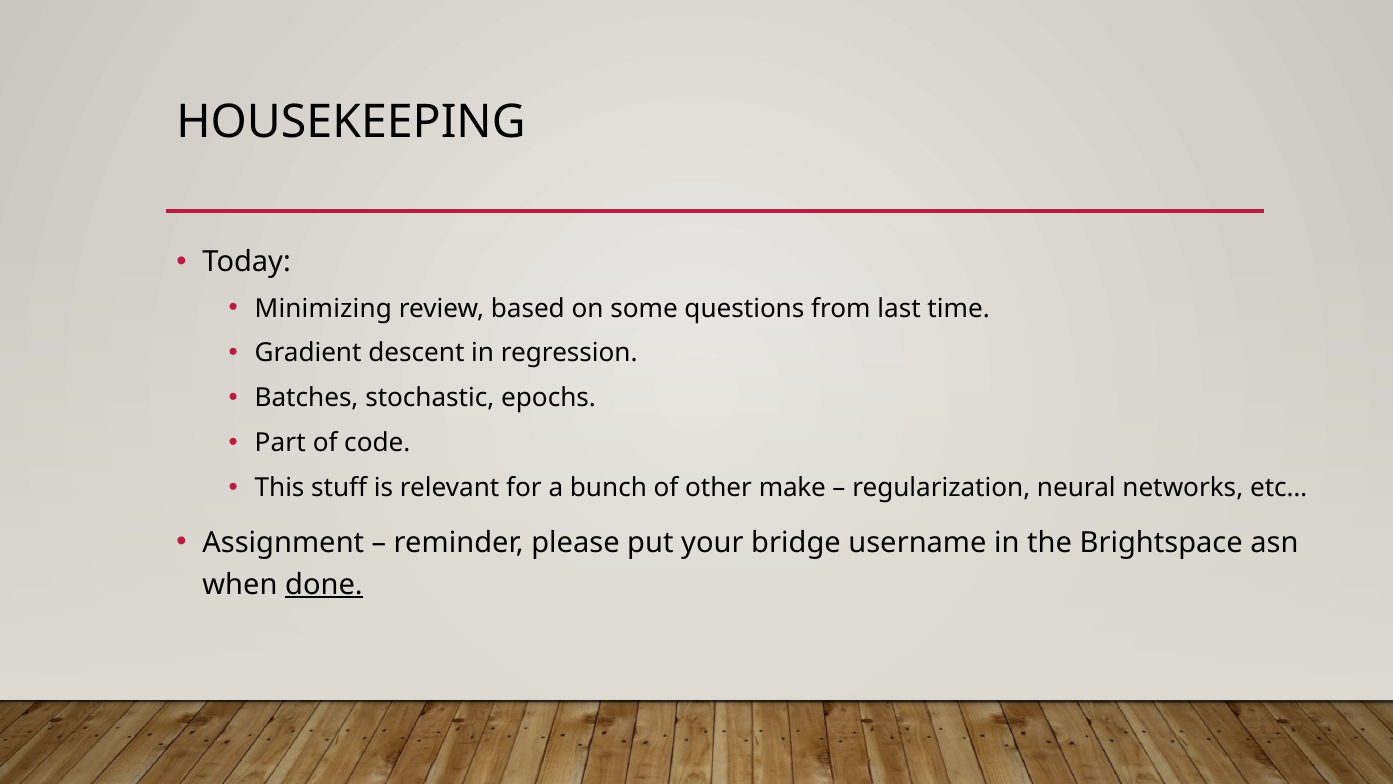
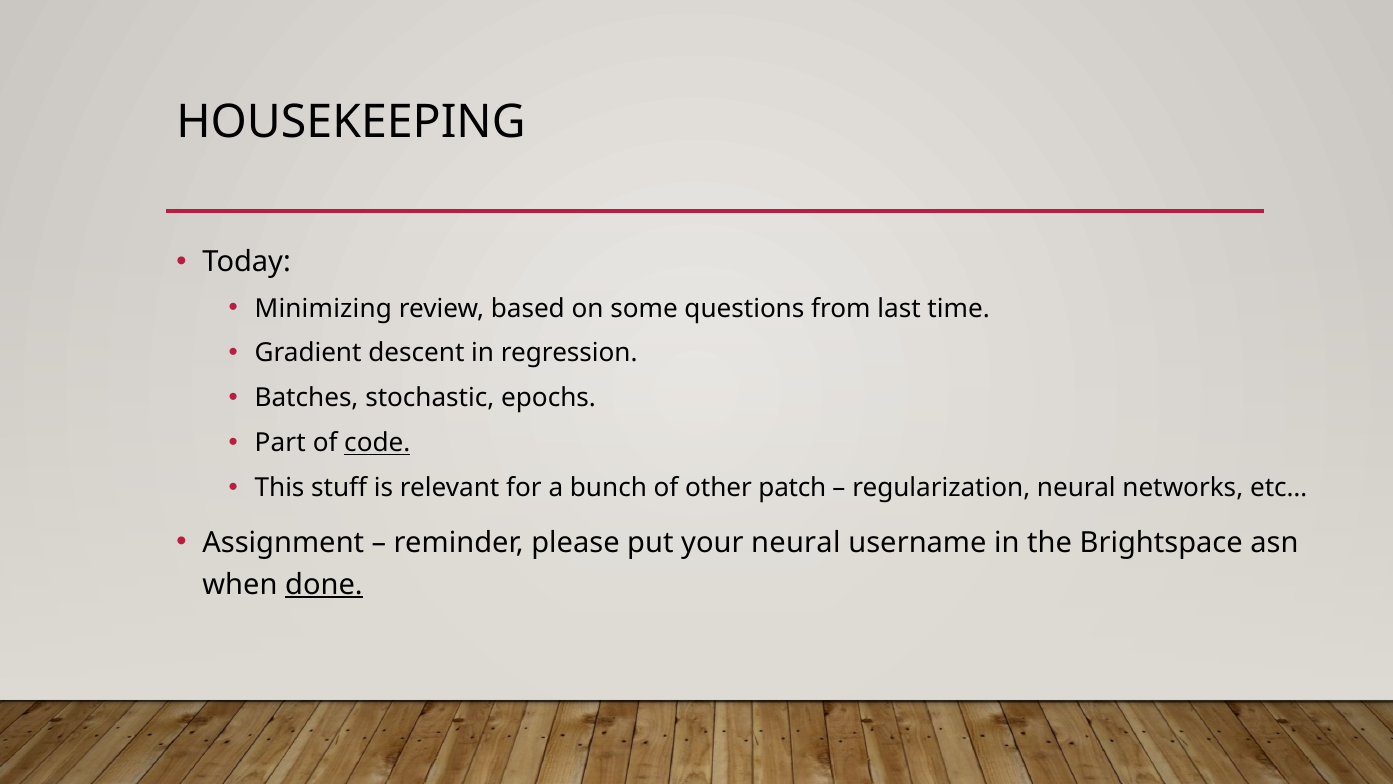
code underline: none -> present (377, 443)
make: make -> patch (792, 488)
your bridge: bridge -> neural (796, 542)
